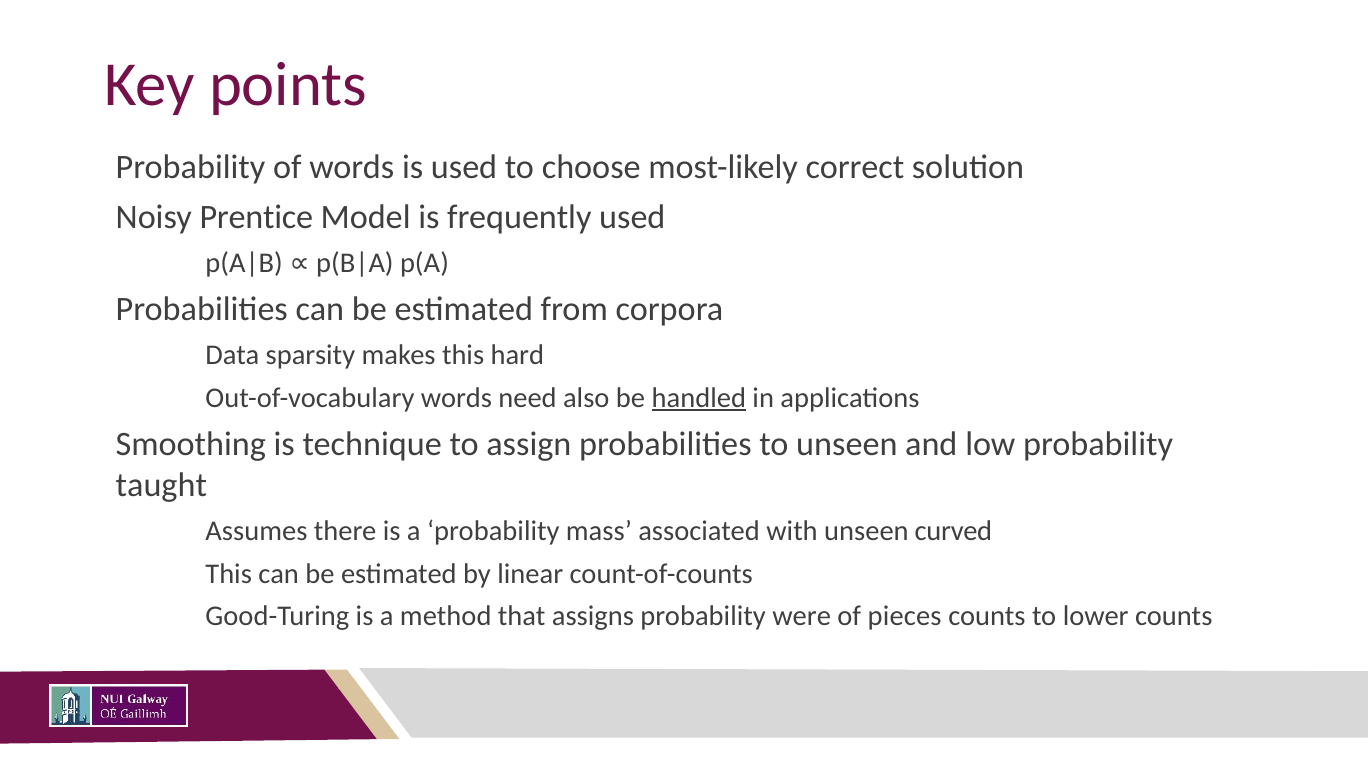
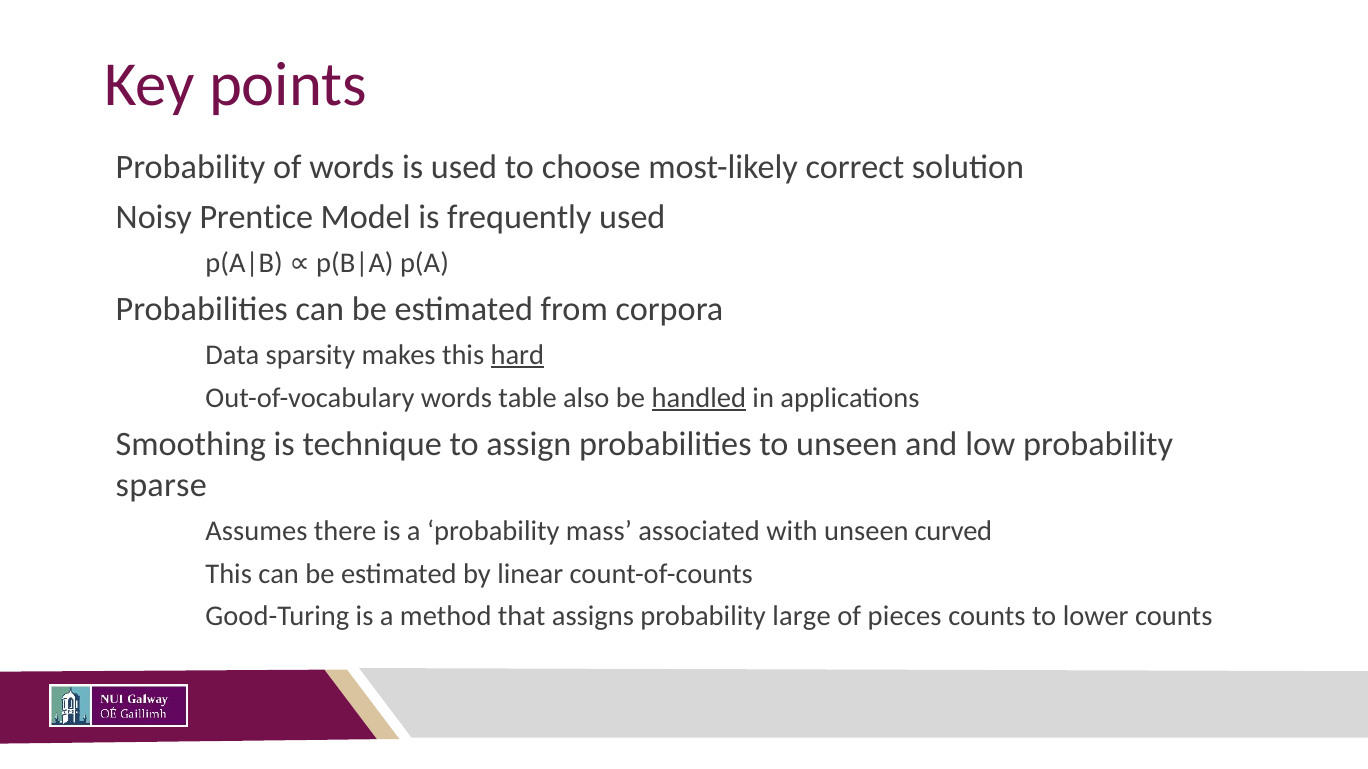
hard underline: none -> present (517, 355)
need: need -> table (528, 398)
taught: taught -> sparse (161, 486)
were: were -> large (802, 617)
